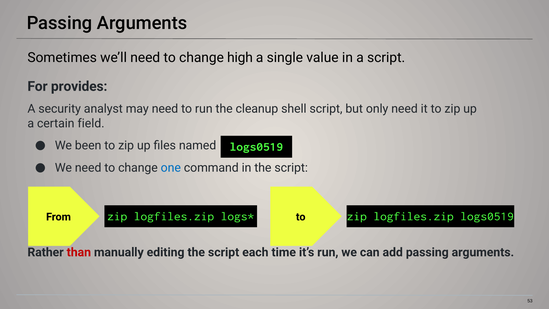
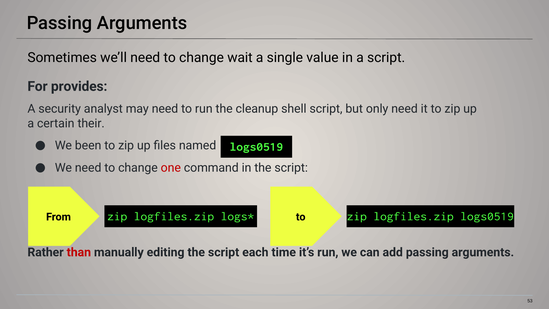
high: high -> wait (240, 58)
field: field -> their (91, 123)
one colour: blue -> red (171, 168)
